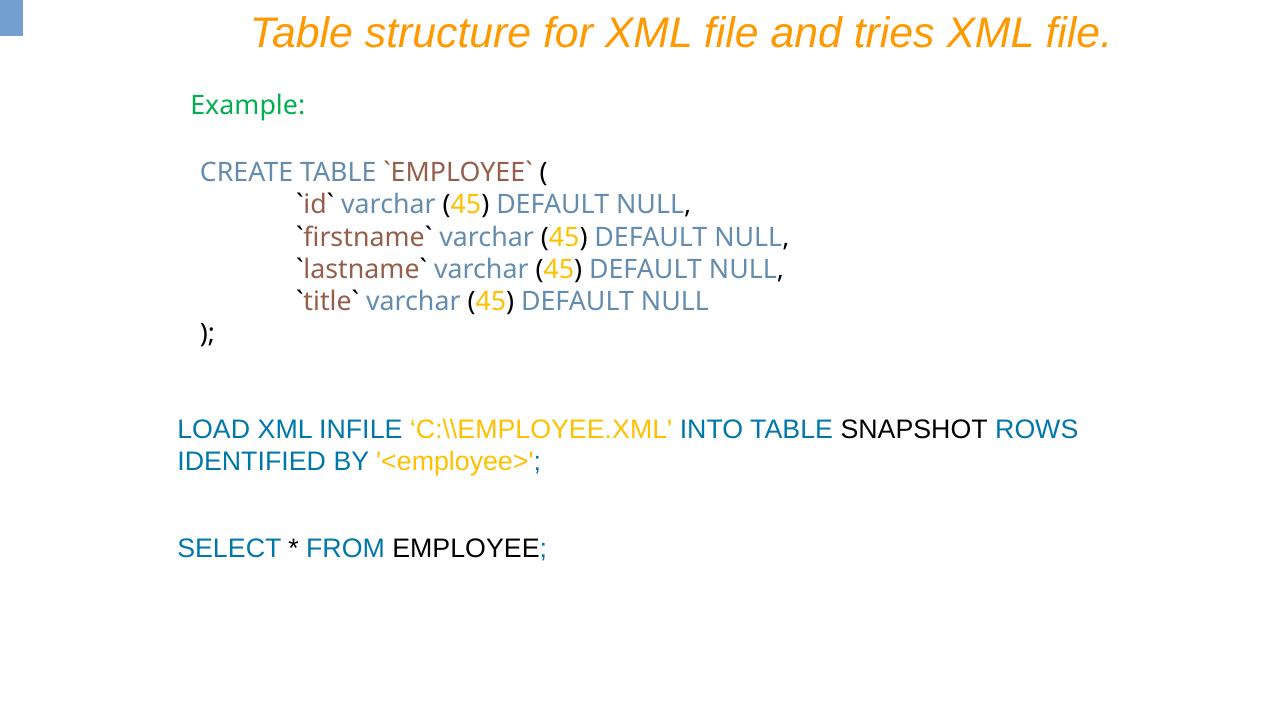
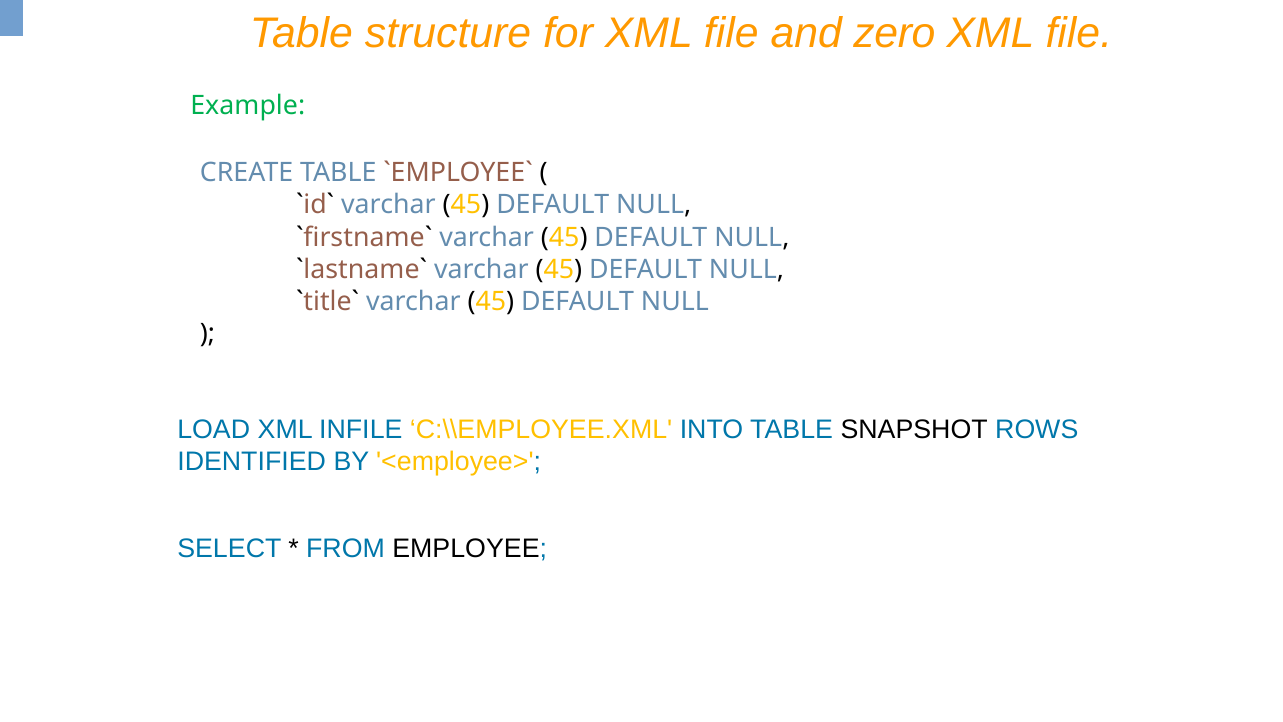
tries: tries -> zero (894, 33)
